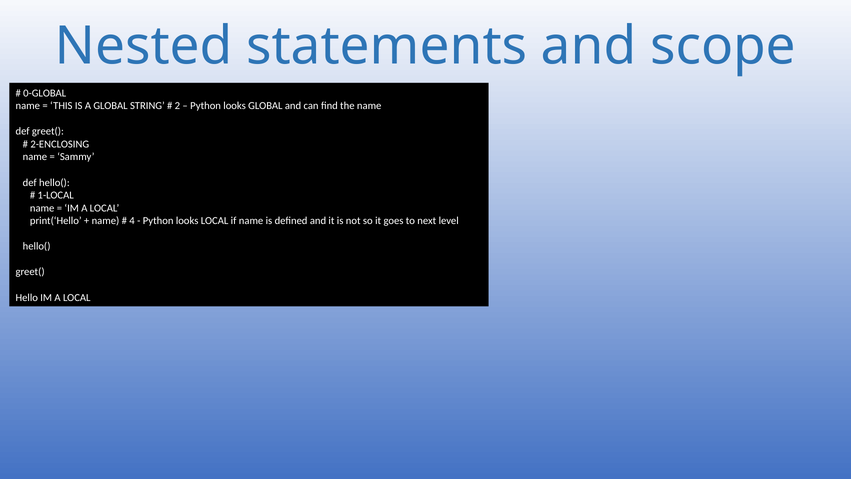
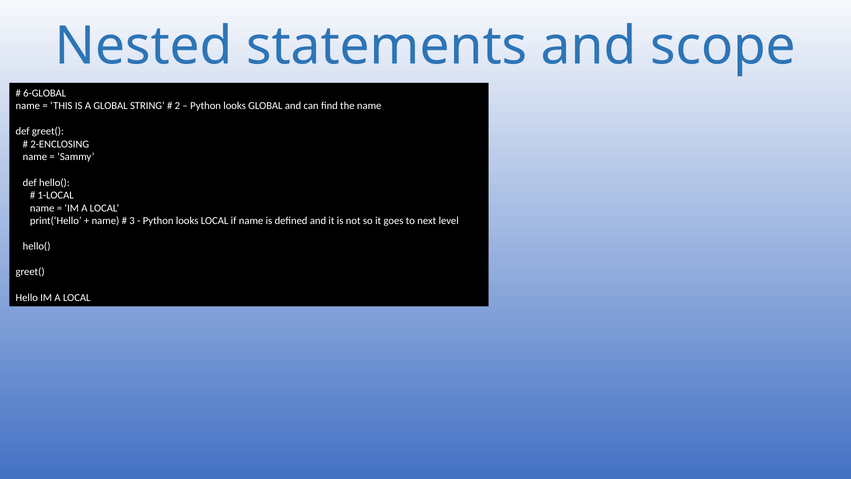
0-GLOBAL: 0-GLOBAL -> 6-GLOBAL (45, 93)
4: 4 -> 3 (132, 221)
